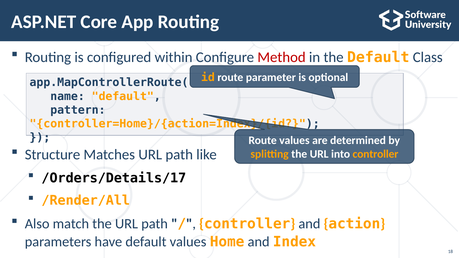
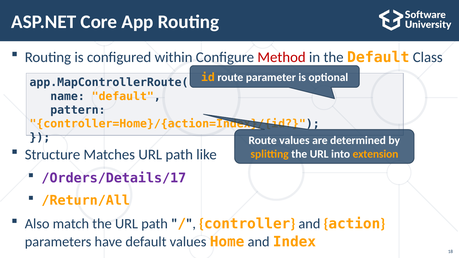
into controller: controller -> extension (375, 154)
/Orders/Details/17 colour: black -> purple (114, 178)
/Render/All: /Render/All -> /Return/All (86, 201)
